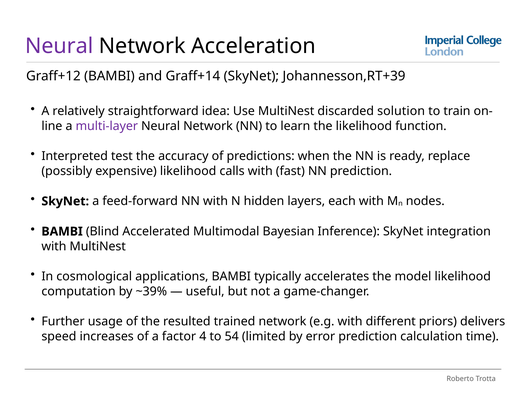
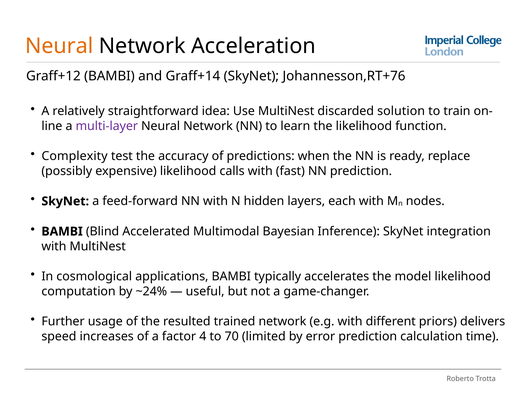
Neural colour: purple -> orange (59, 46)
Johannesson,RT+39: Johannesson,RT+39 -> Johannesson,RT+76 (344, 76)
Interpreted: Interpreted -> Complexity (75, 156)
~39%: ~39% -> ~24% (151, 291)
54: 54 -> 70 (232, 336)
